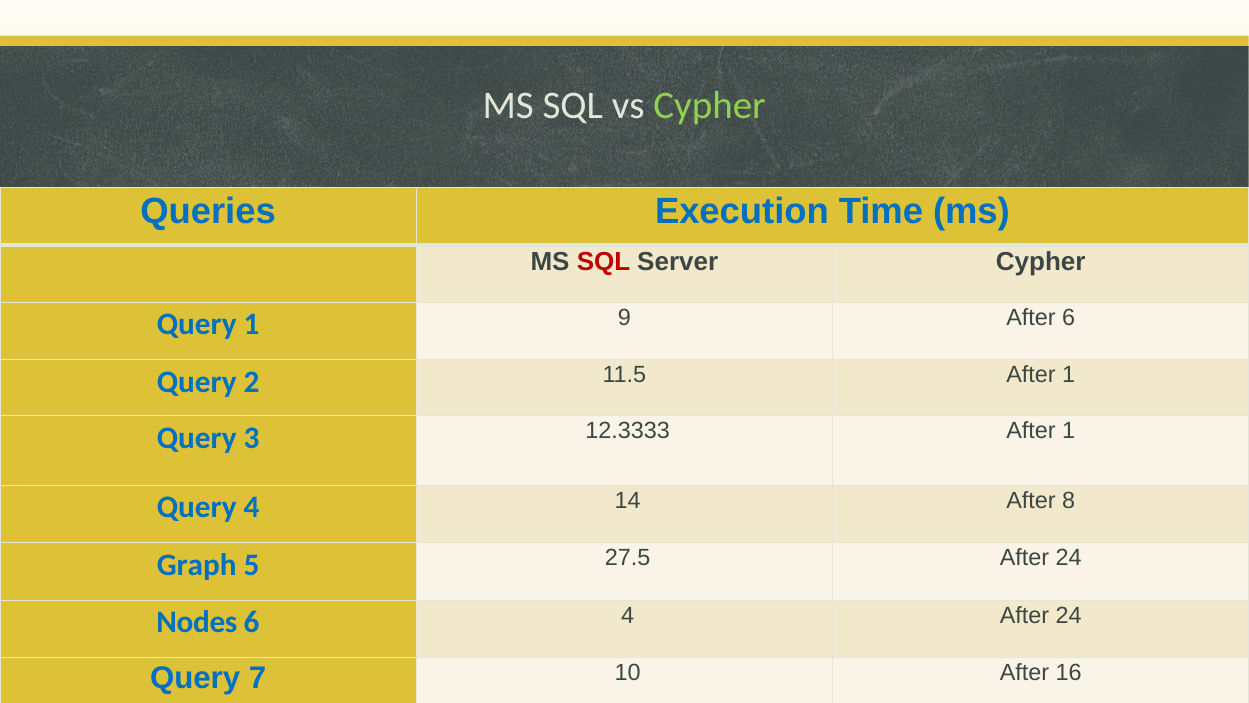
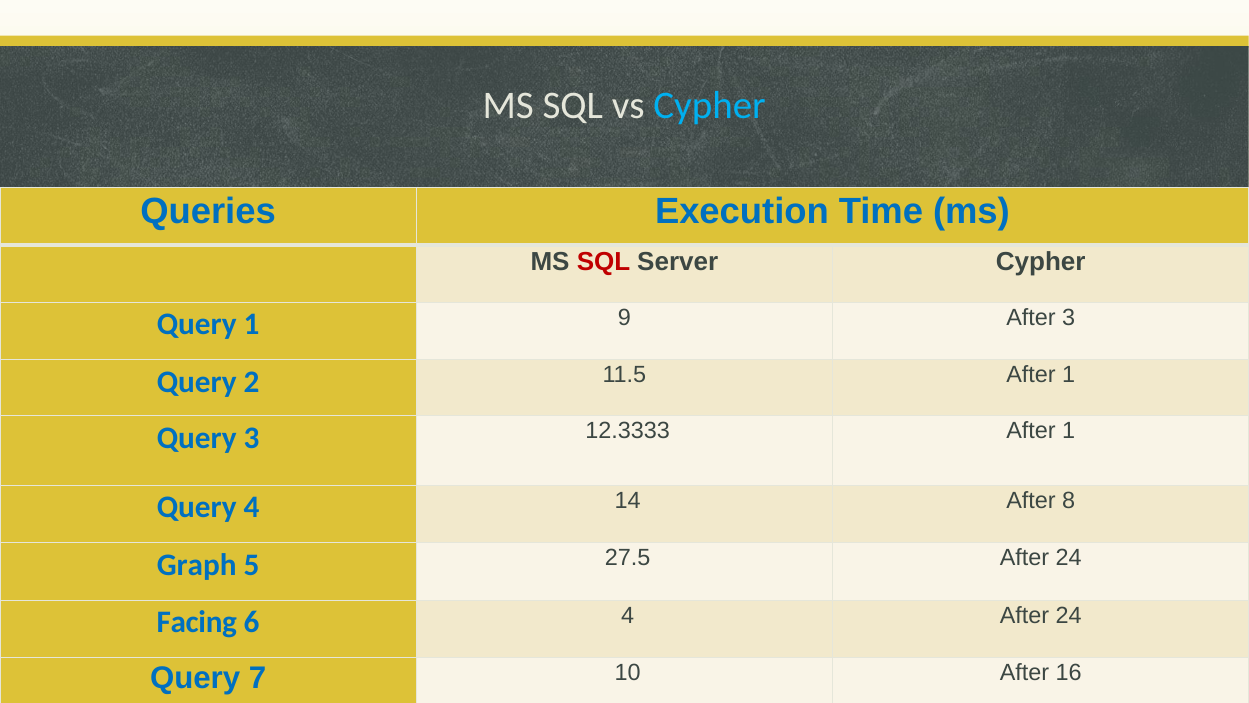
Cypher colour: light green -> light blue (710, 106)
After 6: 6 -> 3 (1069, 317)
Nodes: Nodes -> Facing (197, 622)
